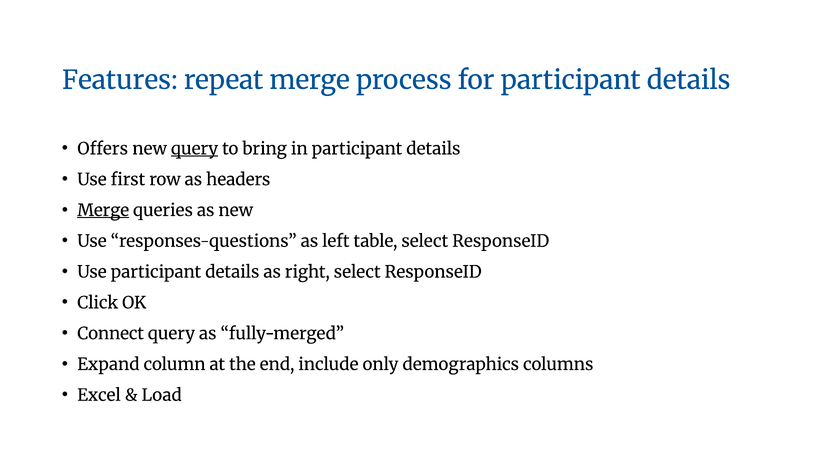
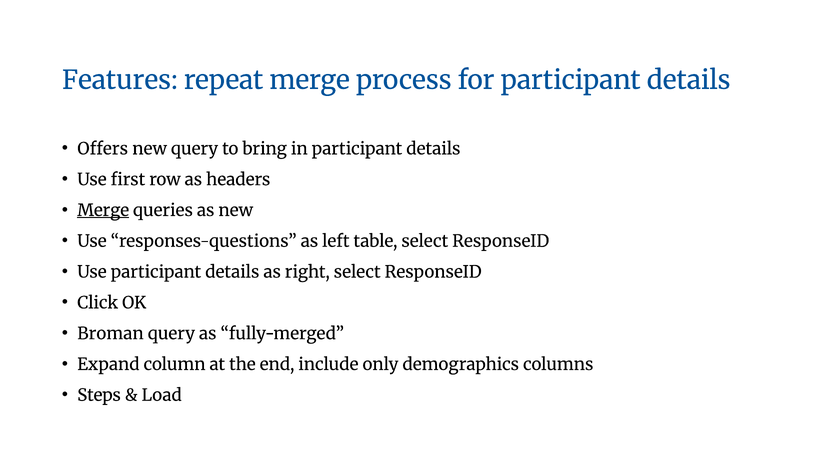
query underline: present -> none (195, 149)
Connect: Connect -> Broman (110, 334)
Excel: Excel -> Steps (99, 396)
